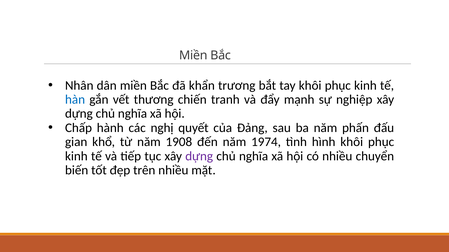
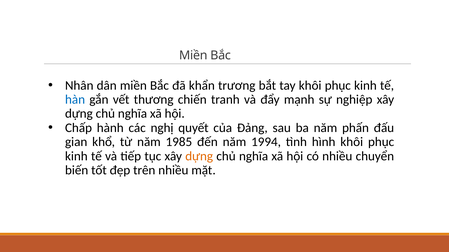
1908: 1908 -> 1985 (179, 142)
1974: 1974 -> 1994 (266, 142)
dựng colour: purple -> orange (199, 156)
